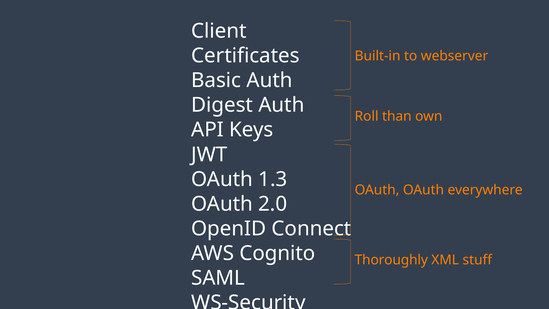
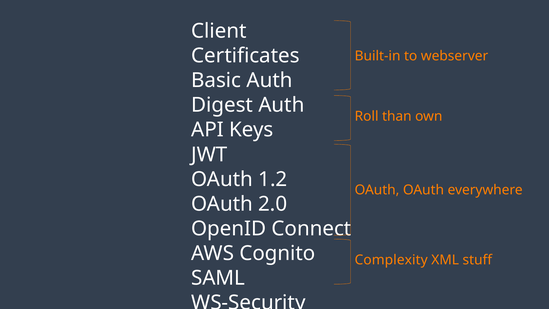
1.3: 1.3 -> 1.2 (273, 179)
Thoroughly: Thoroughly -> Complexity (391, 260)
